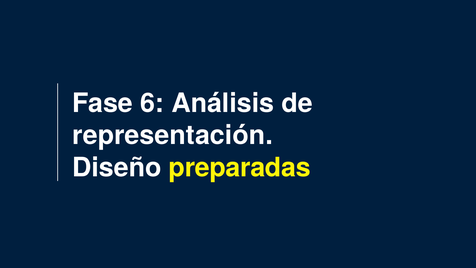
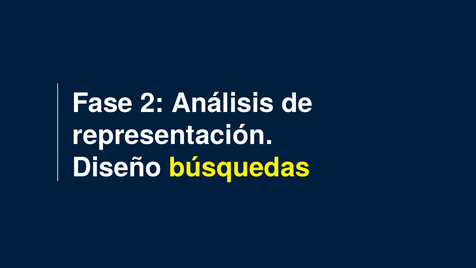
6: 6 -> 2 (152, 103)
preparadas: preparadas -> búsquedas (239, 167)
